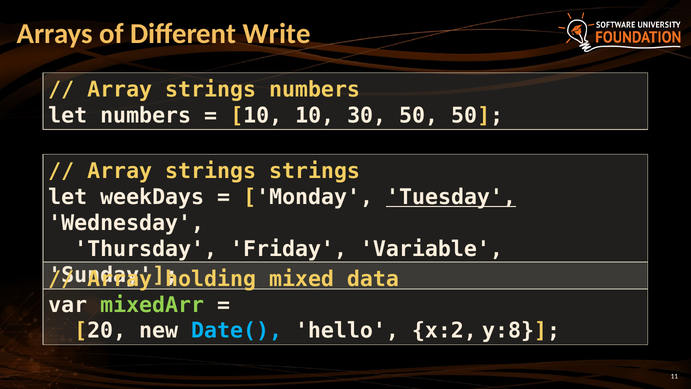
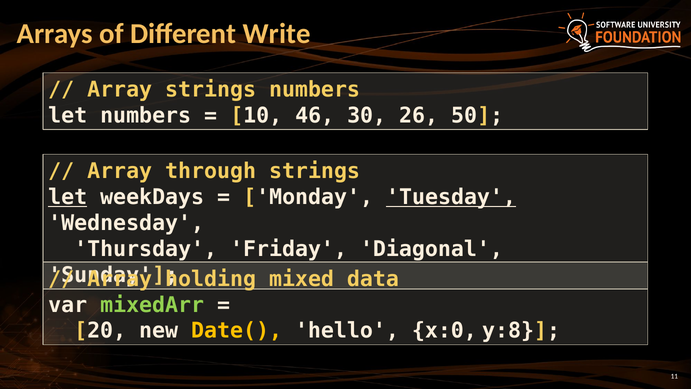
10 10: 10 -> 46 (315, 116)
30 50: 50 -> 26 (419, 116)
strings: strings -> through (211, 171)
let underline: none -> present (68, 197)
Variable: Variable -> Diagonal (431, 249)
Date( colour: light blue -> yellow (237, 331)
x:2: x:2 -> x:0 (444, 331)
